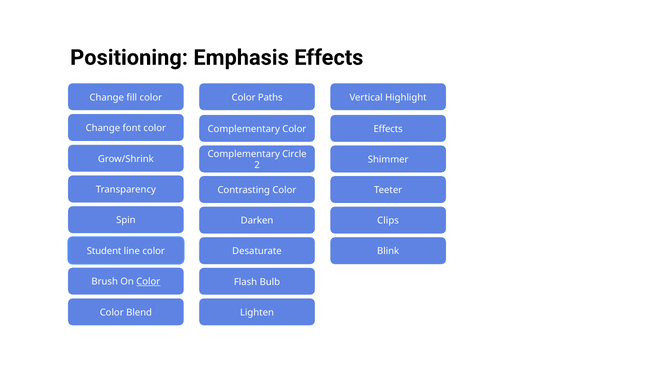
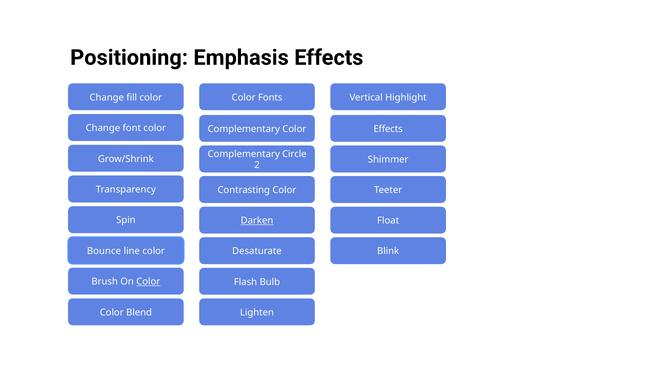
Paths: Paths -> Fonts (270, 97)
Darken underline: none -> present (257, 221)
Clips: Clips -> Float (388, 221)
Student: Student -> Bounce (104, 251)
